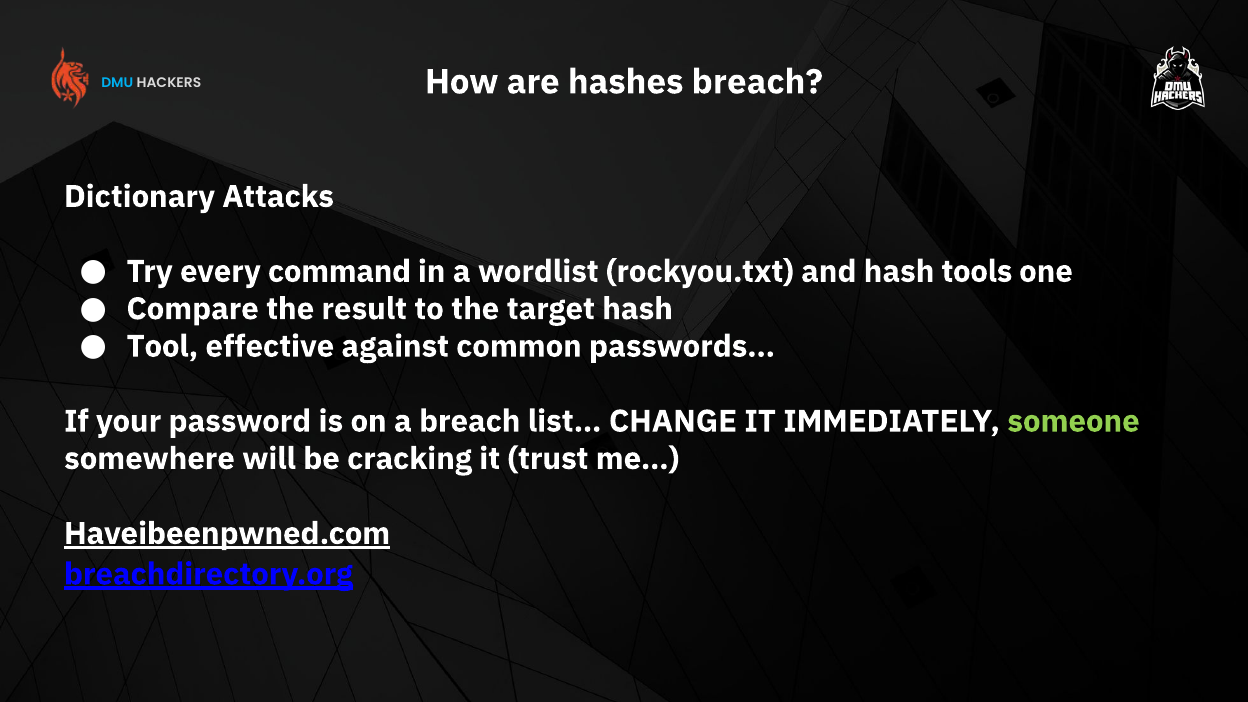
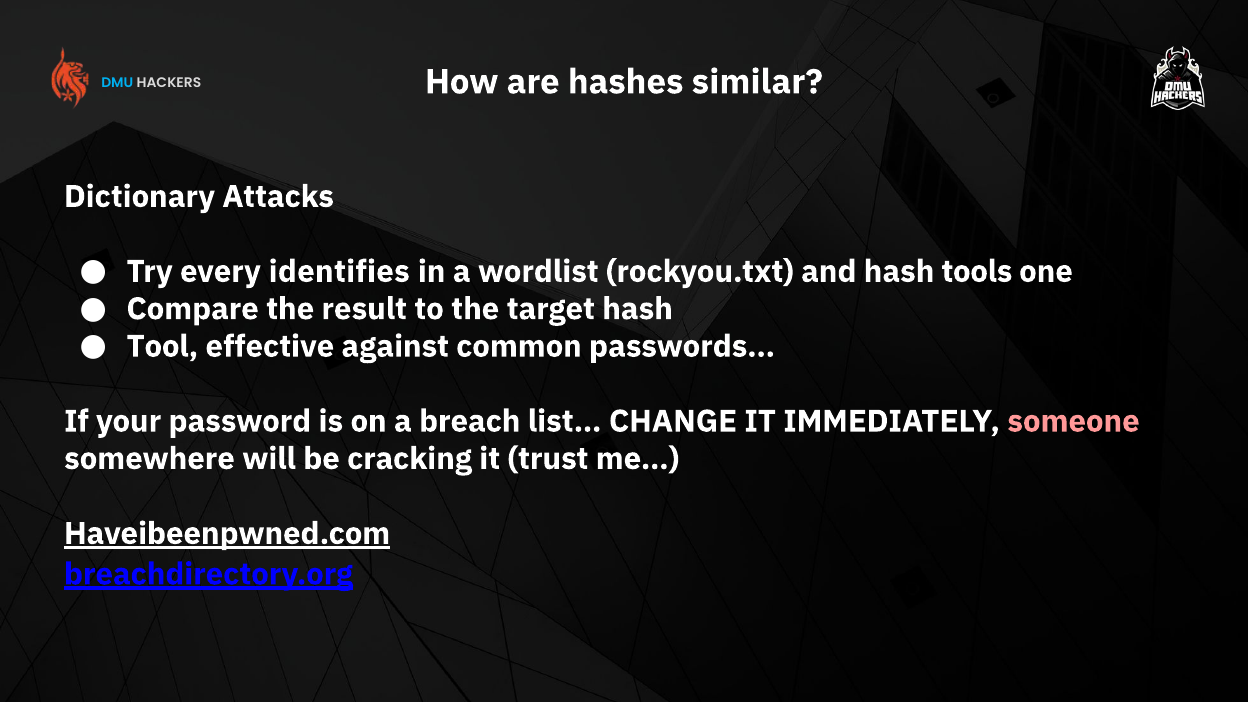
hashes breach: breach -> similar (757, 82)
command: command -> identifies (339, 271)
someone colour: light green -> pink (1073, 421)
